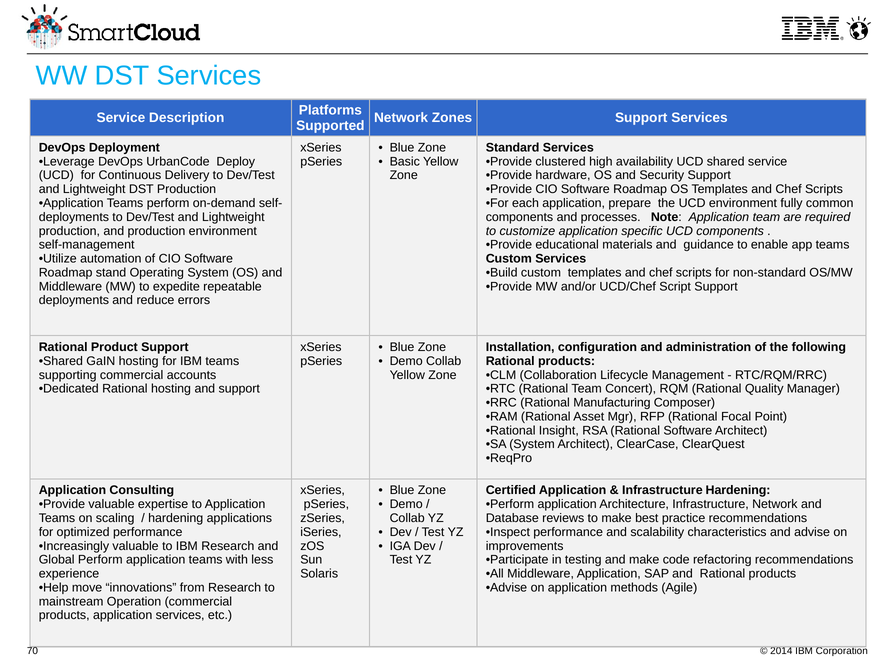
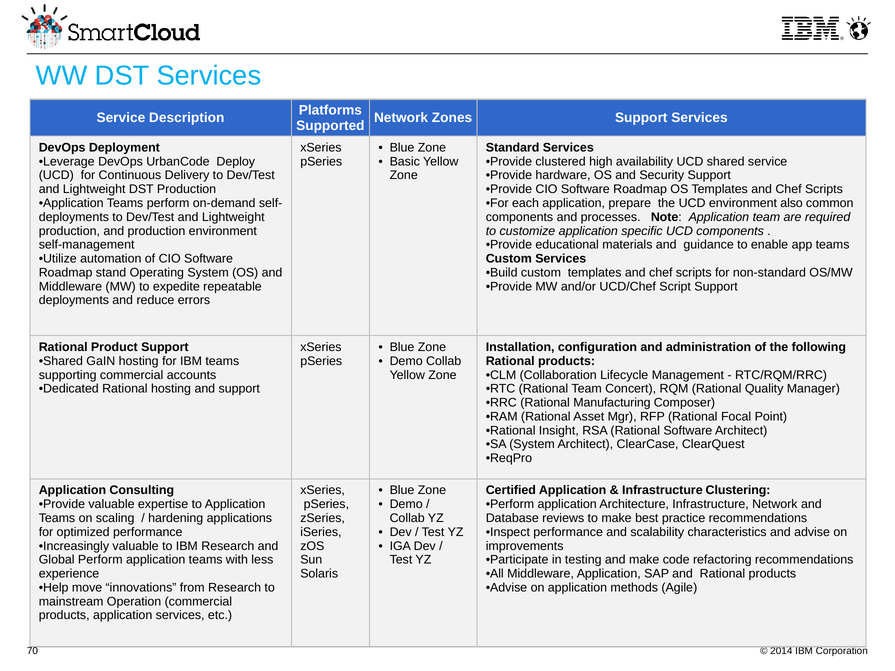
fully: fully -> also (792, 203)
Infrastructure Hardening: Hardening -> Clustering (738, 491)
